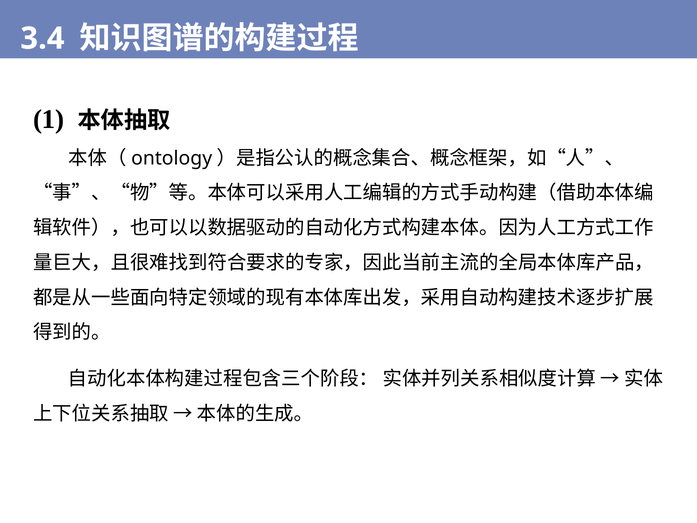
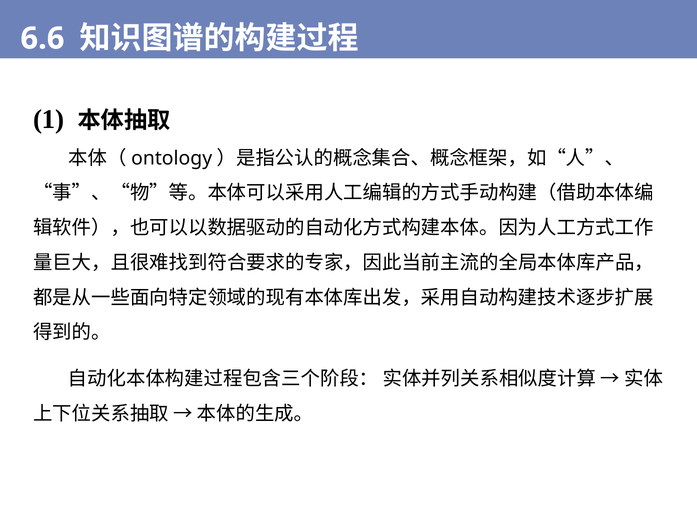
3.4: 3.4 -> 6.6 (42, 38)
